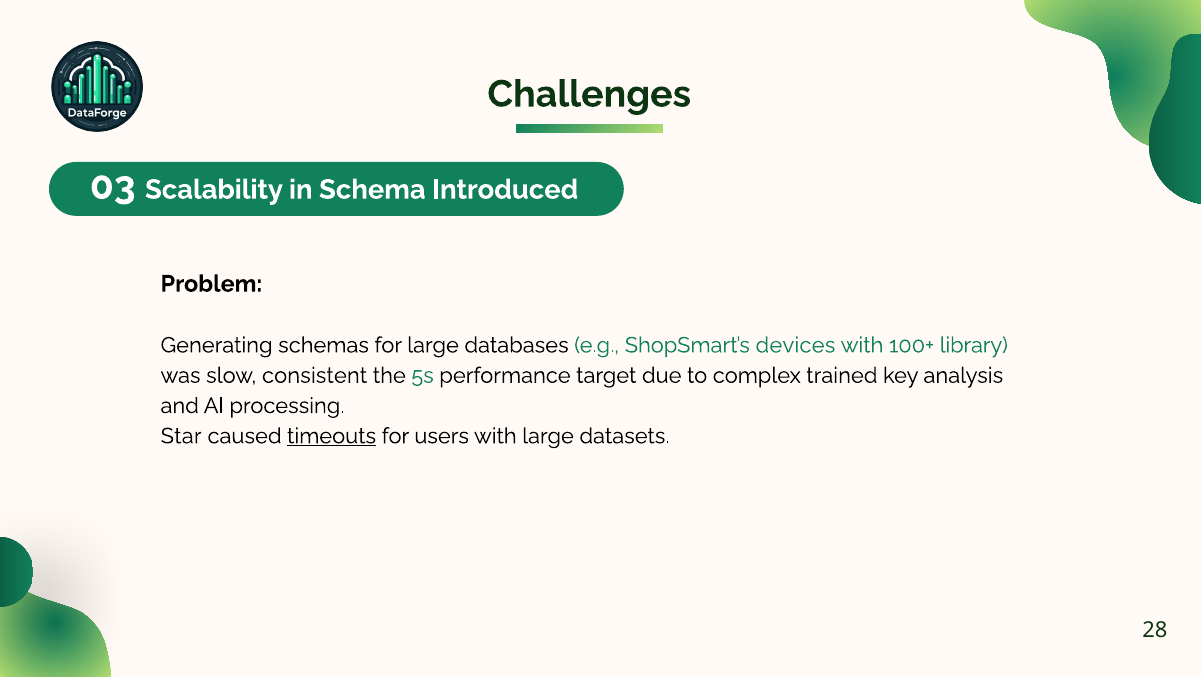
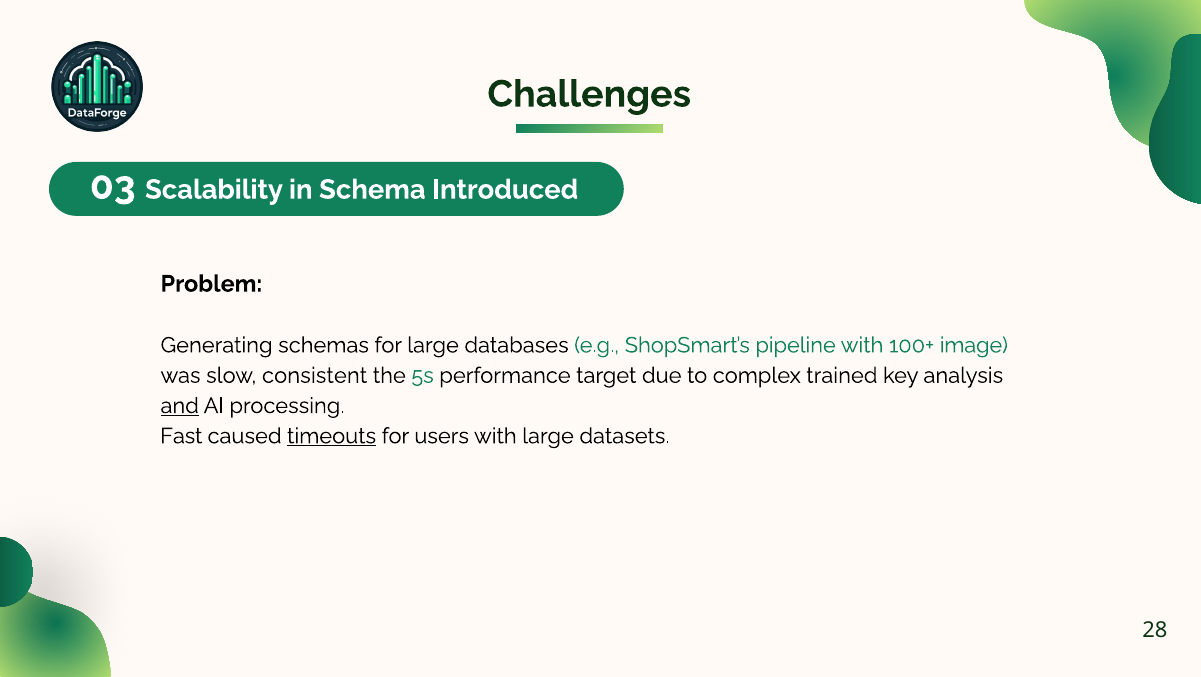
devices: devices -> pipeline (796, 345)
library: library -> image (974, 345)
and underline: none -> present (180, 406)
Star: Star -> Fast (181, 436)
